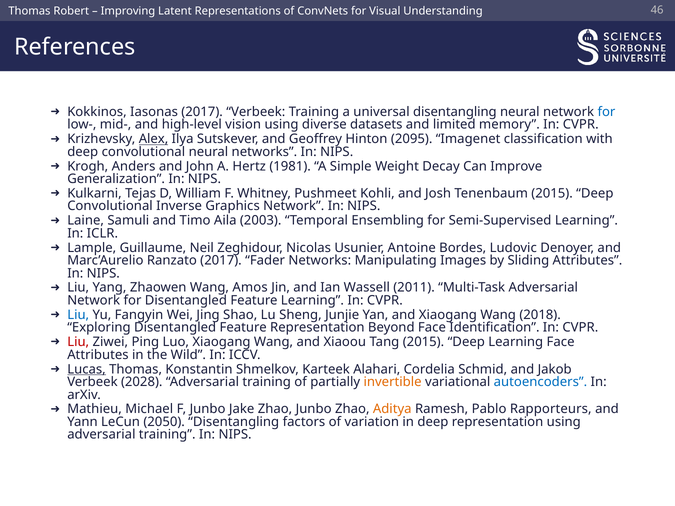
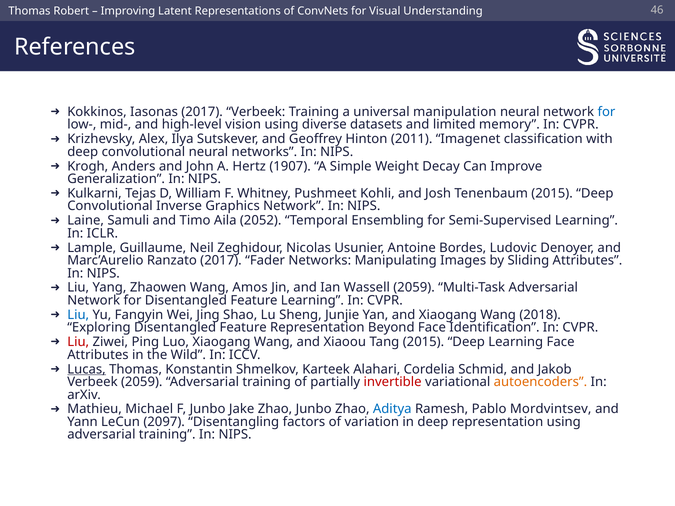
universal disentangling: disentangling -> manipulation (455, 112)
Alex underline: present -> none (154, 139)
2095: 2095 -> 2011 (412, 139)
1981: 1981 -> 1907 (290, 166)
2003: 2003 -> 2052 (261, 221)
Wassell 2011: 2011 -> 2059 (414, 288)
Verbeek 2028: 2028 -> 2059 (142, 382)
invertible colour: orange -> red (393, 382)
autoencoders colour: blue -> orange (540, 382)
Aditya colour: orange -> blue (392, 409)
Rapporteurs: Rapporteurs -> Mordvintsev (551, 409)
2050: 2050 -> 2097 (164, 422)
